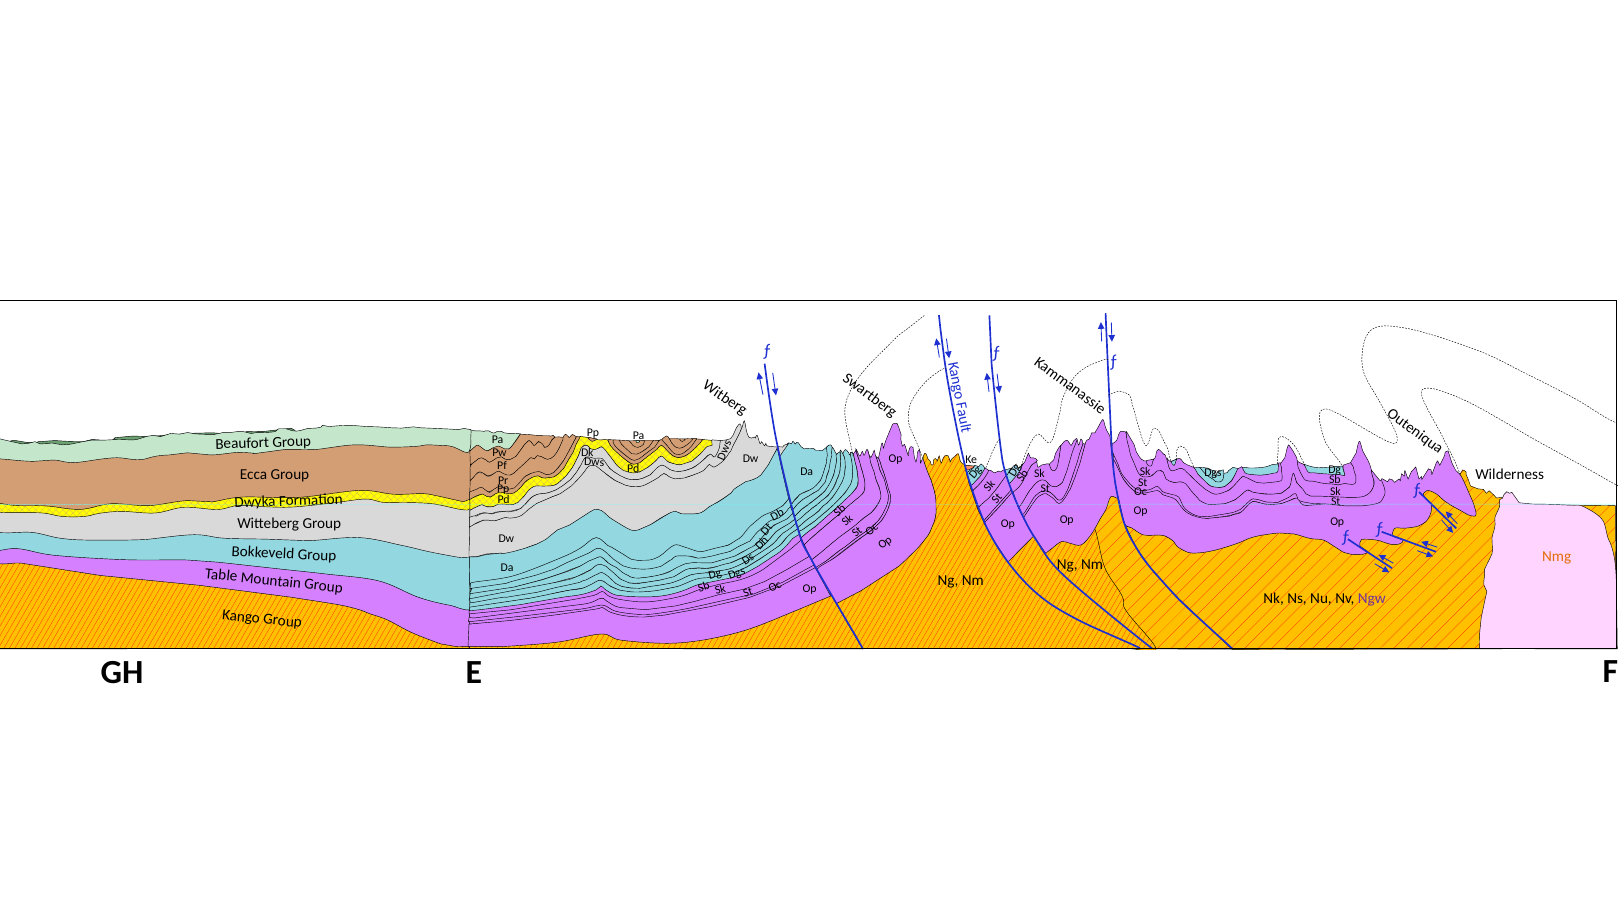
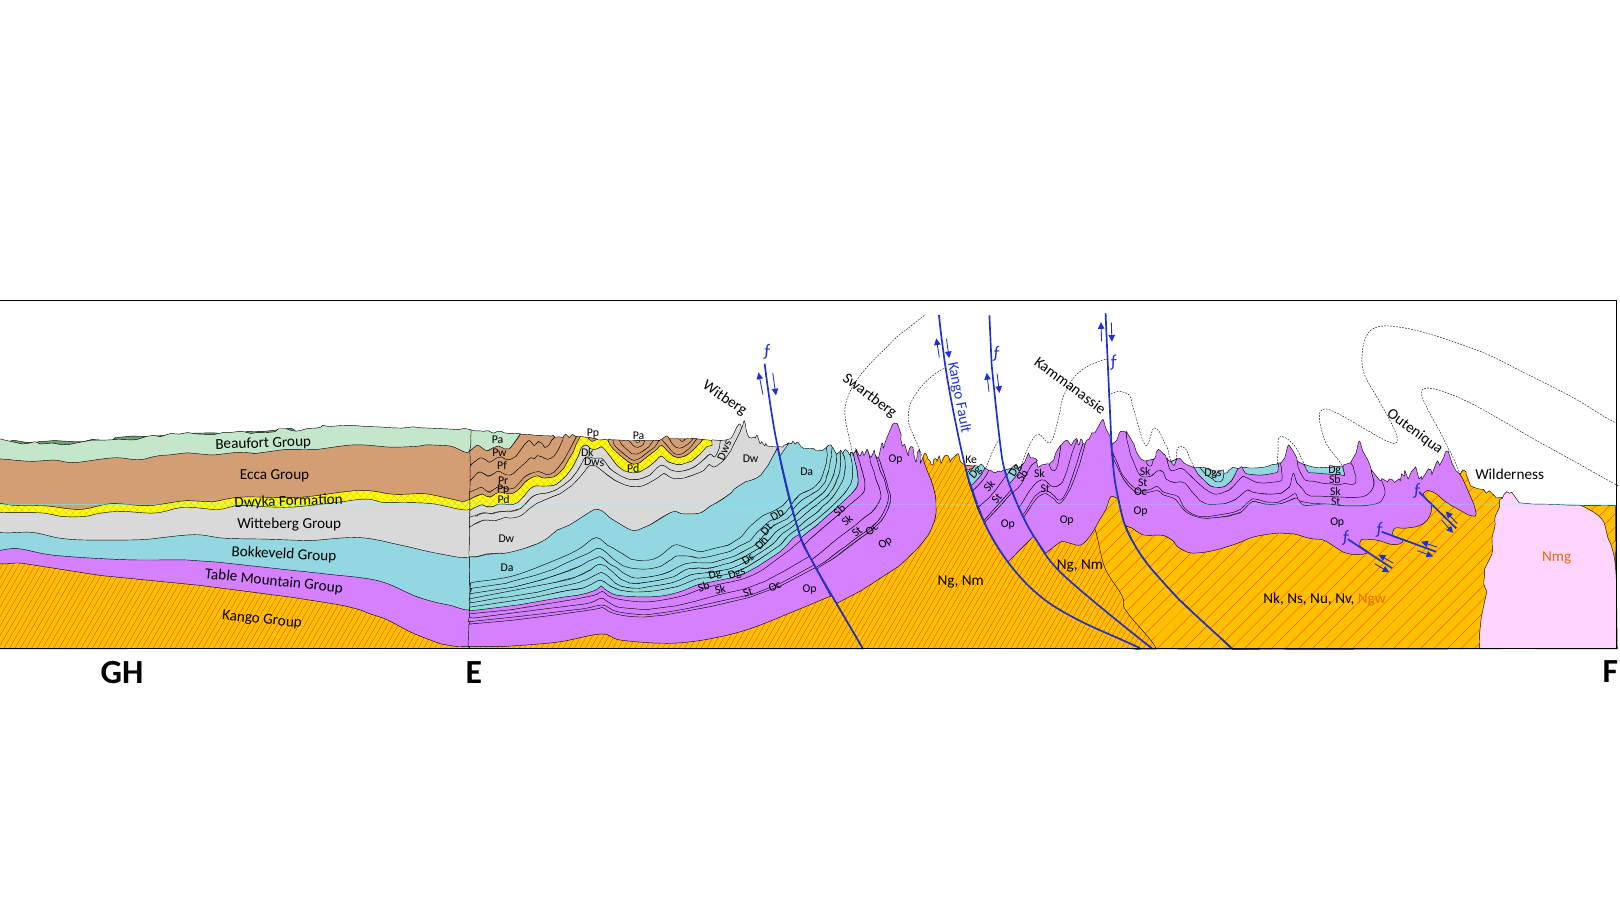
Ngw colour: purple -> orange (1372, 599)
